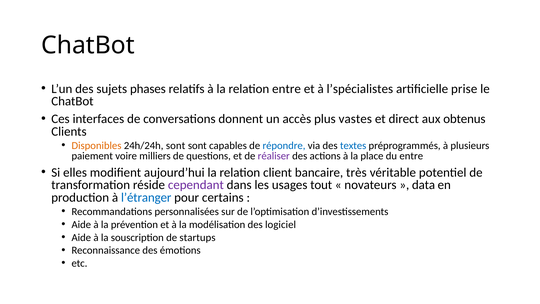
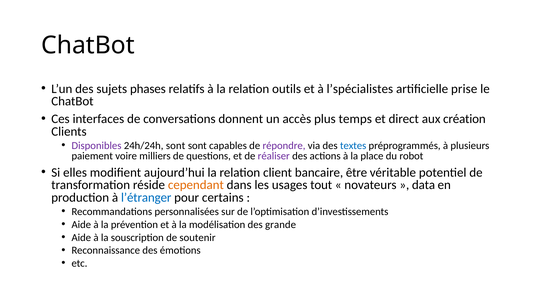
relation entre: entre -> outils (287, 89)
vastes: vastes -> temps (355, 119)
obtenus: obtenus -> création (464, 119)
Disponibles colour: orange -> purple (96, 145)
répondre colour: blue -> purple (284, 145)
du entre: entre -> robot (411, 156)
très: très -> être (357, 172)
cependant colour: purple -> orange (196, 185)
logiciel: logiciel -> grande (281, 224)
startups: startups -> soutenir (198, 237)
